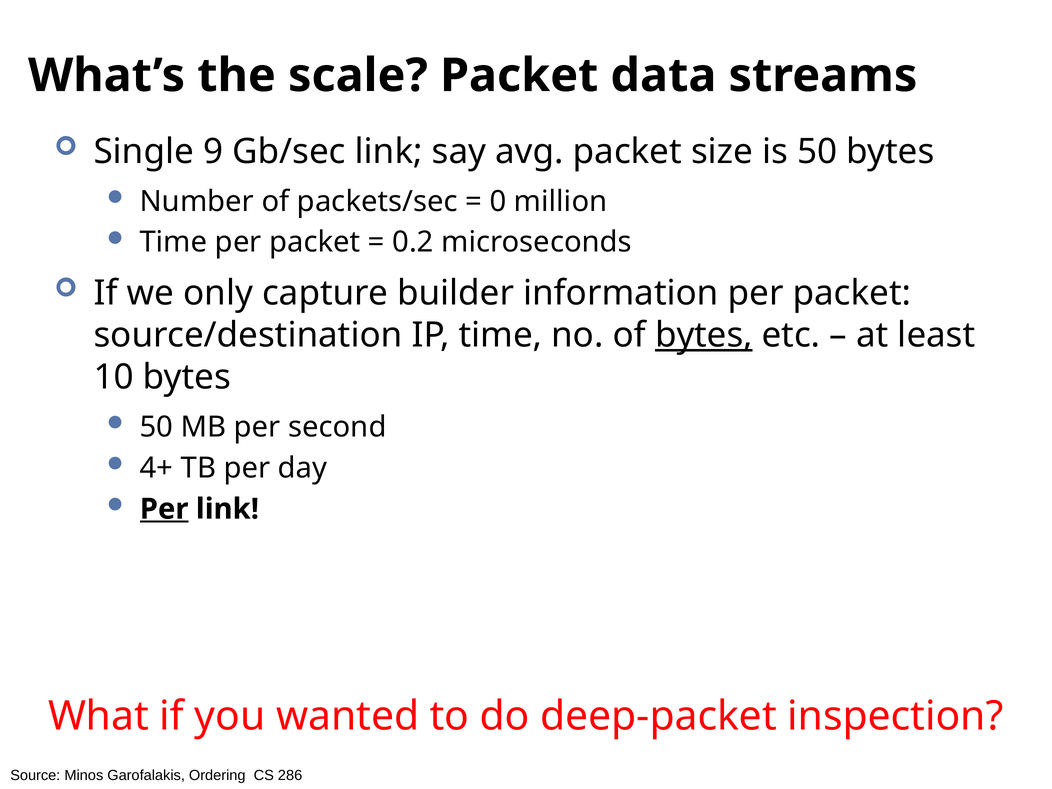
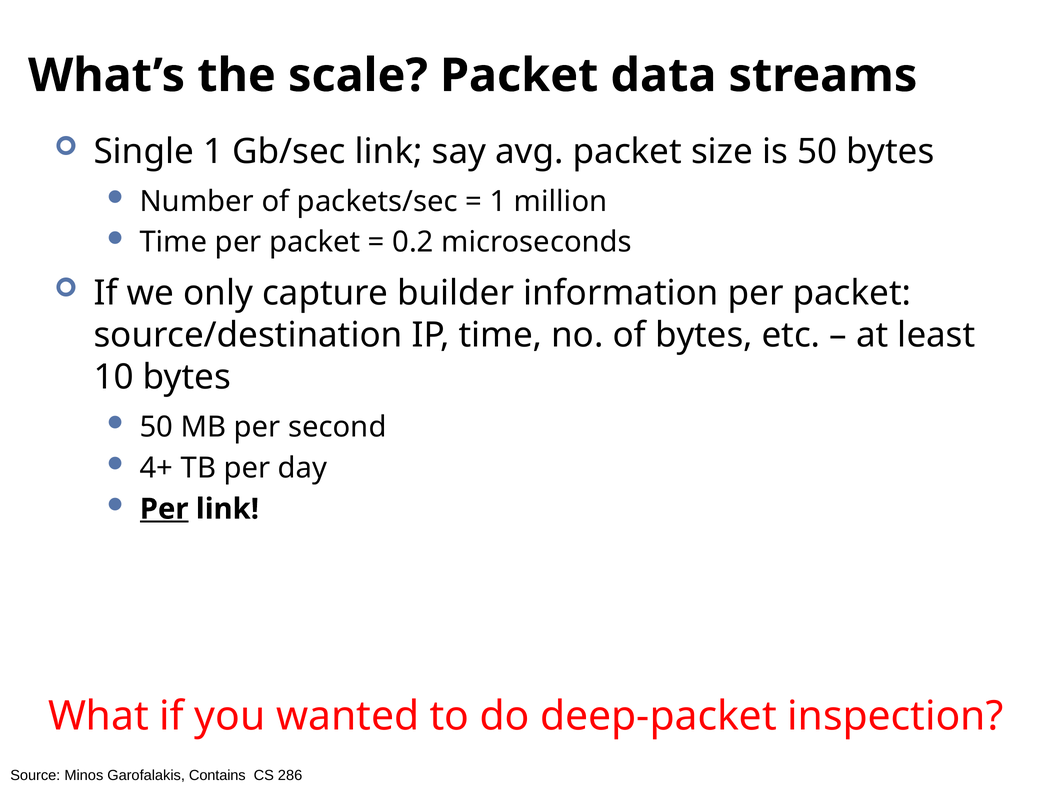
Single 9: 9 -> 1 (213, 151)
0: 0 -> 1 (498, 201)
bytes underline: present -> none (704, 335)
Ordering: Ordering -> Contains (217, 776)
